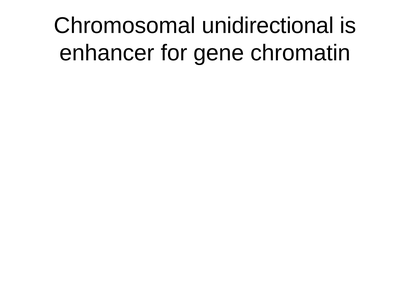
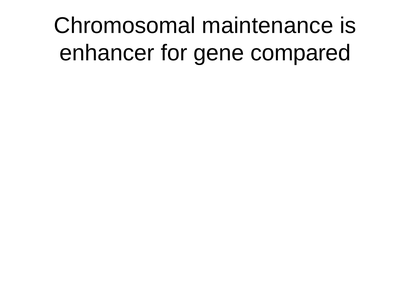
unidirectional: unidirectional -> maintenance (268, 26)
chromatin: chromatin -> compared (301, 53)
